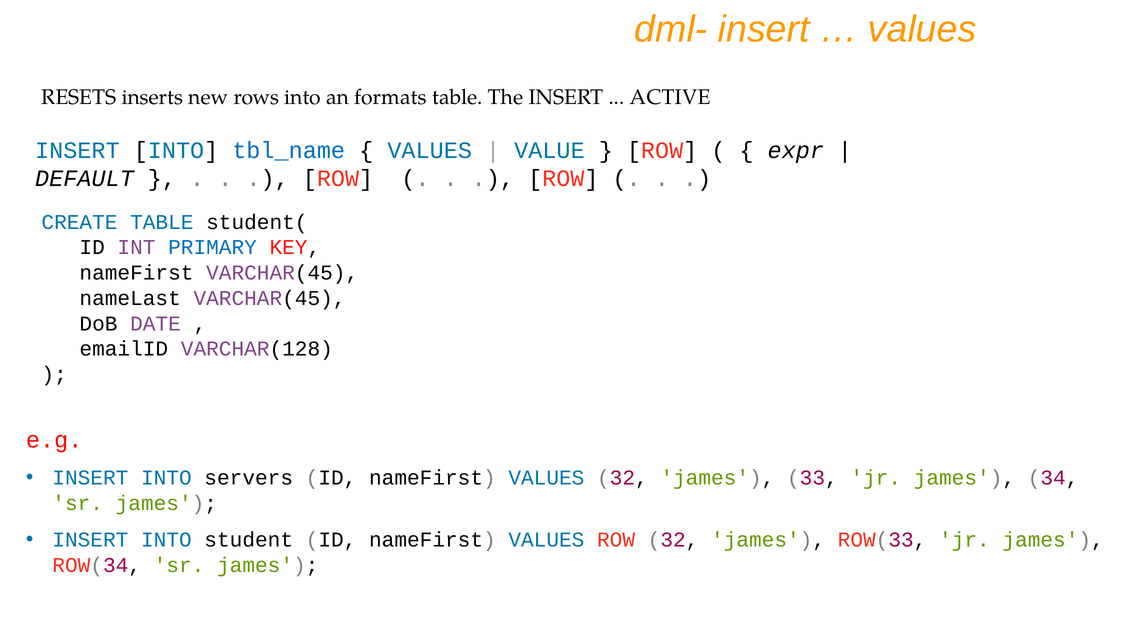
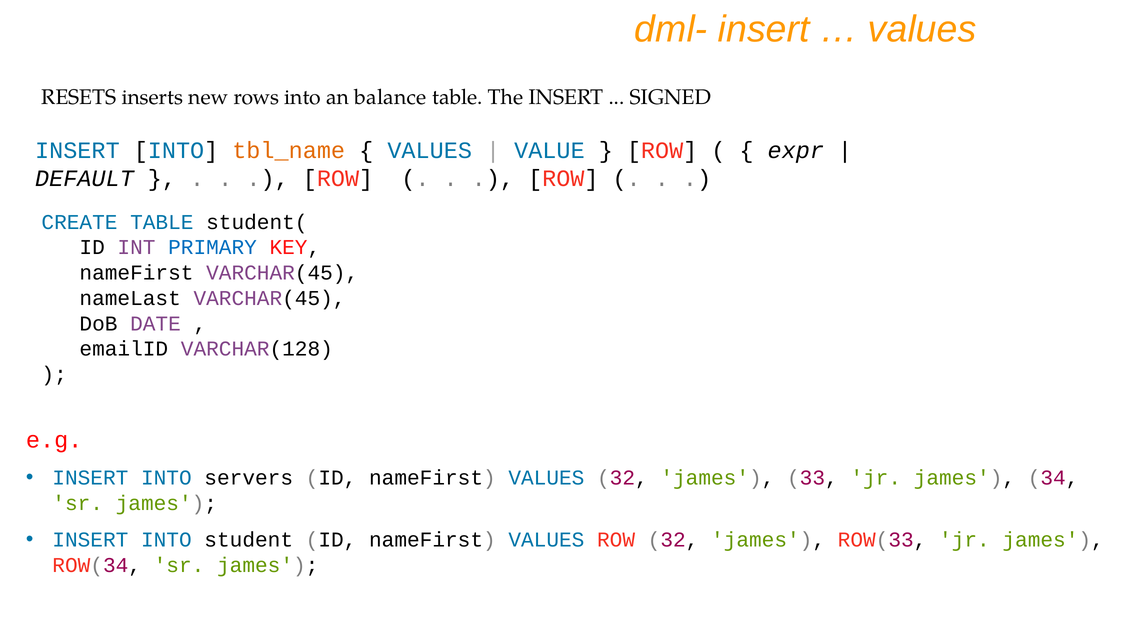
formats: formats -> balance (390, 97)
ACTIVE: ACTIVE -> SIGNED (670, 97)
tbl_name colour: blue -> orange (289, 150)
